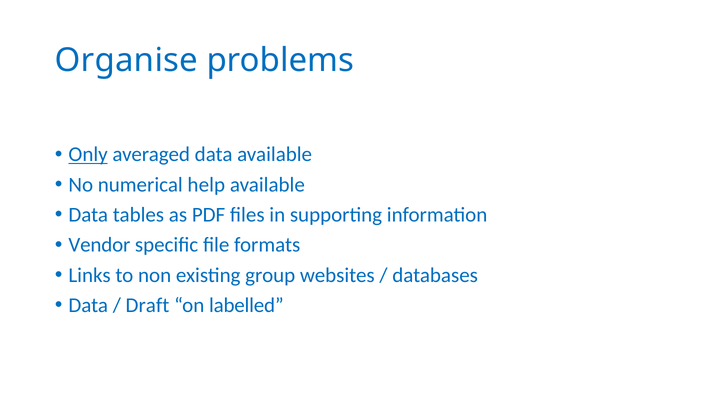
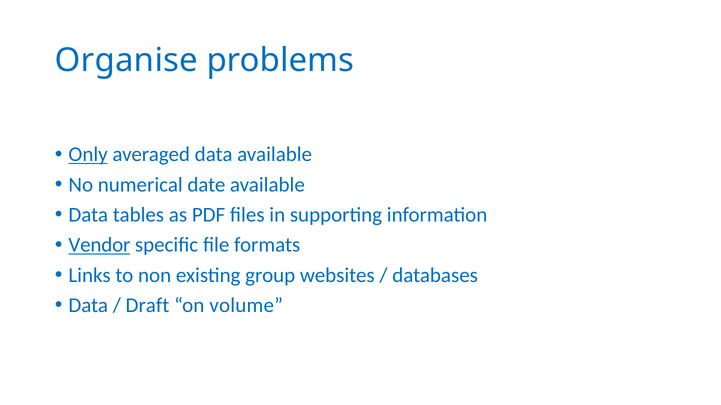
help: help -> date (206, 185)
Vendor underline: none -> present (99, 245)
labelled: labelled -> volume (246, 306)
